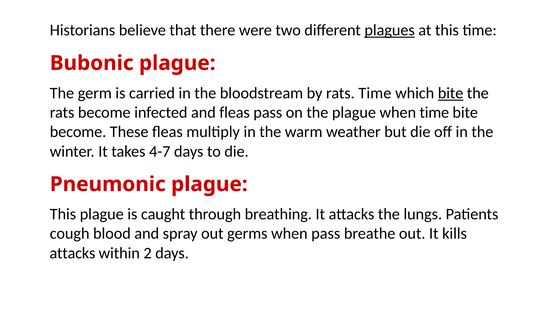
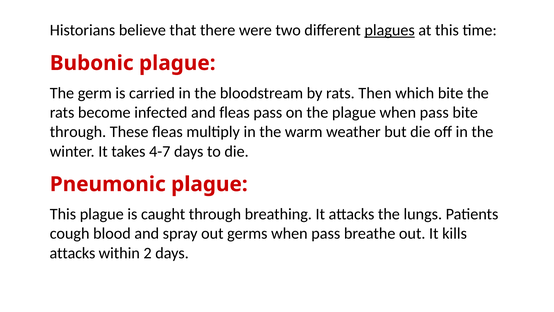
rats Time: Time -> Then (375, 93)
bite underline: present -> none (451, 93)
plague when time: time -> pass (434, 112)
become: become -> through (78, 132)
